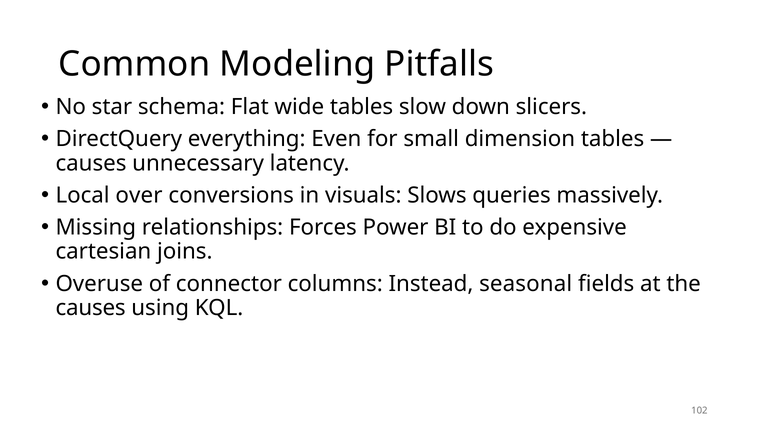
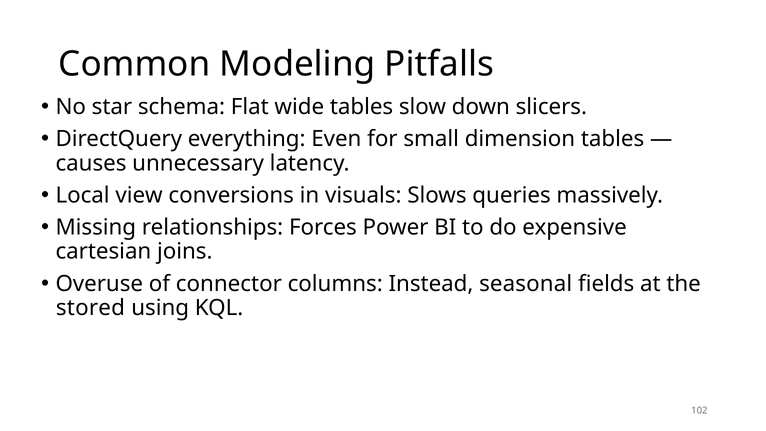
over: over -> view (139, 195)
causes: causes -> stored (90, 308)
